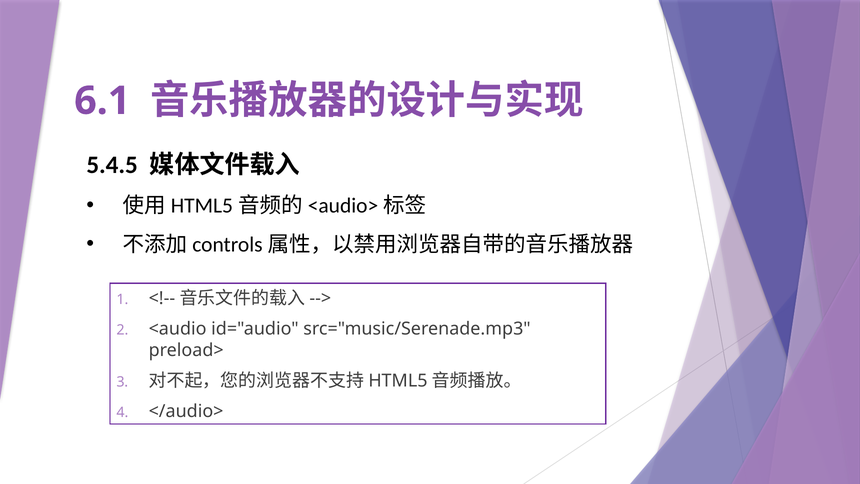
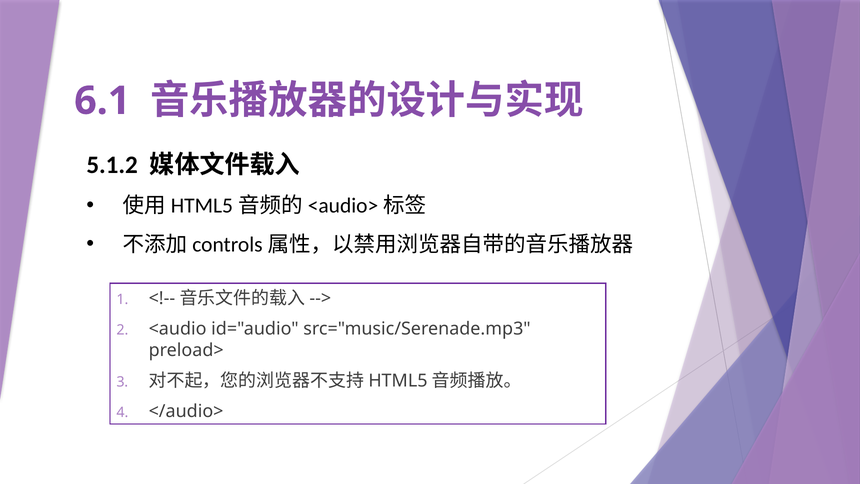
5.4.5: 5.4.5 -> 5.1.2 (112, 165)
